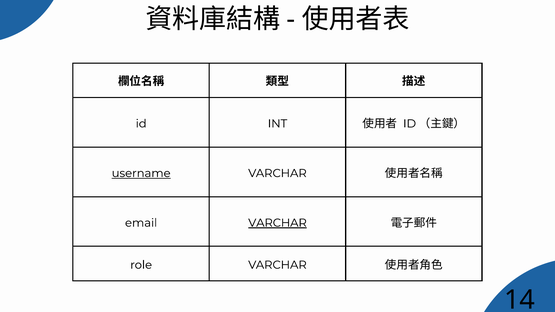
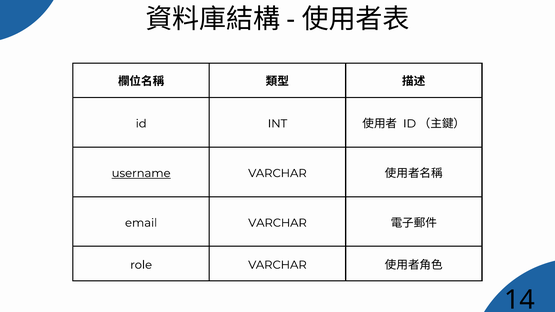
VARCHAR underline: present -> none (277, 223)
